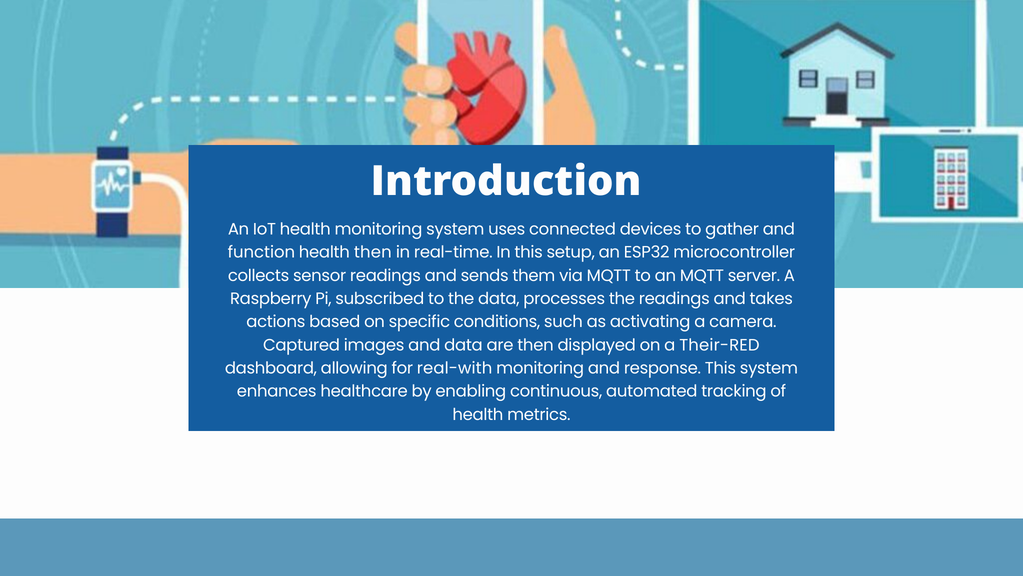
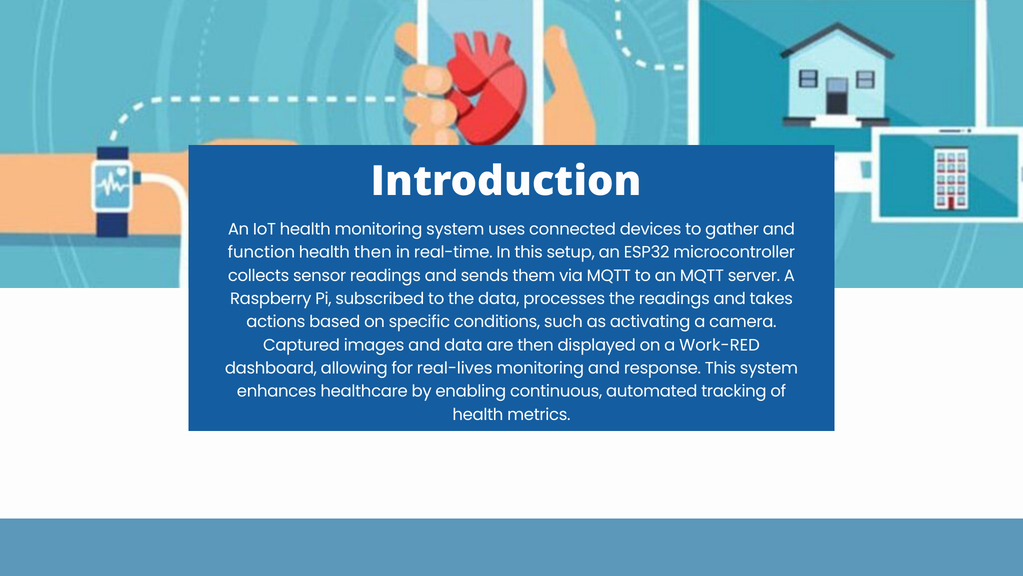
Their-RED: Their-RED -> Work-RED (720, 345)
real-with: real-with -> real-lives (455, 368)
